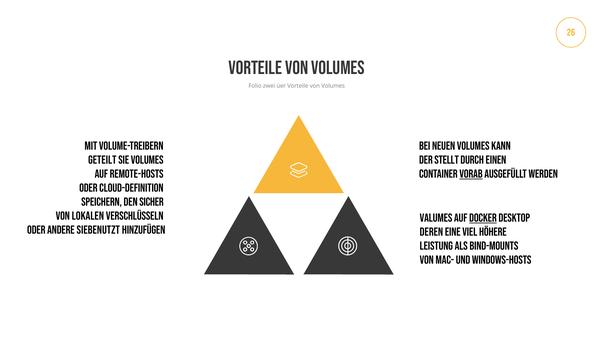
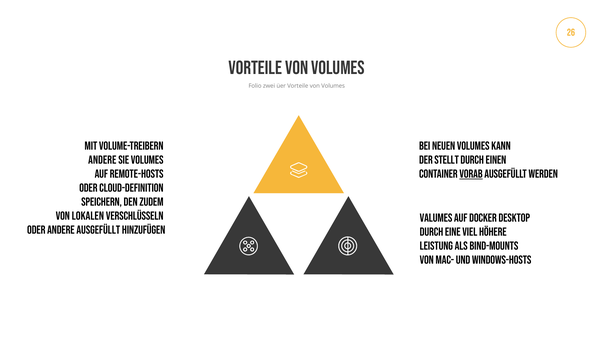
geteilt: geteilt -> andere (102, 160)
Sicher: Sicher -> Zudem (151, 202)
Docker underline: present -> none (483, 218)
andere Siebenutzt: Siebenutzt -> Ausgefüllt (98, 230)
deren: deren -> durch (431, 232)
